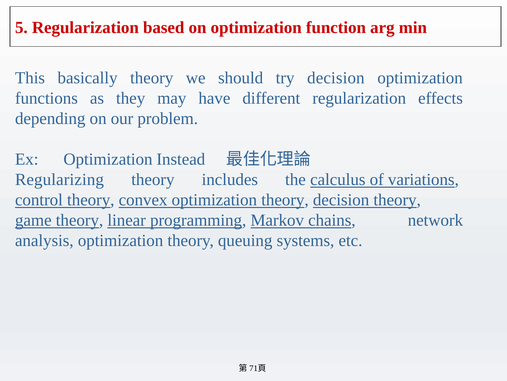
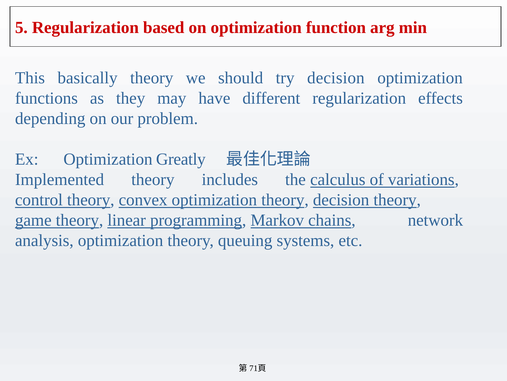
Instead: Instead -> Greatly (181, 159)
Regularizing: Regularizing -> Implemented (60, 179)
